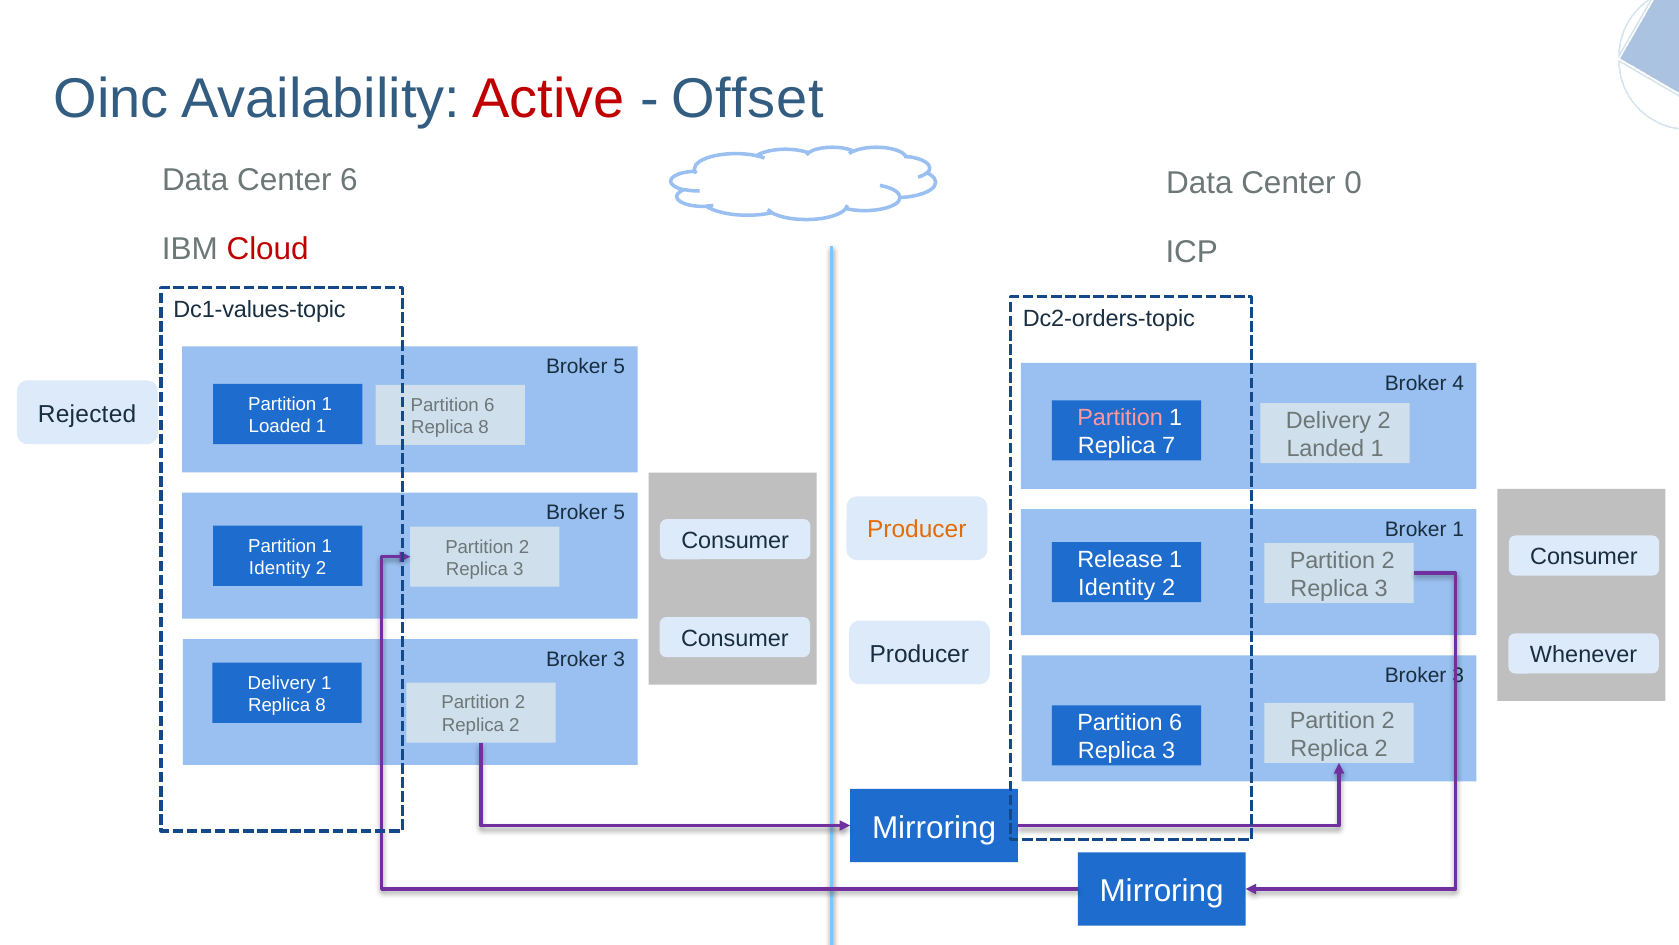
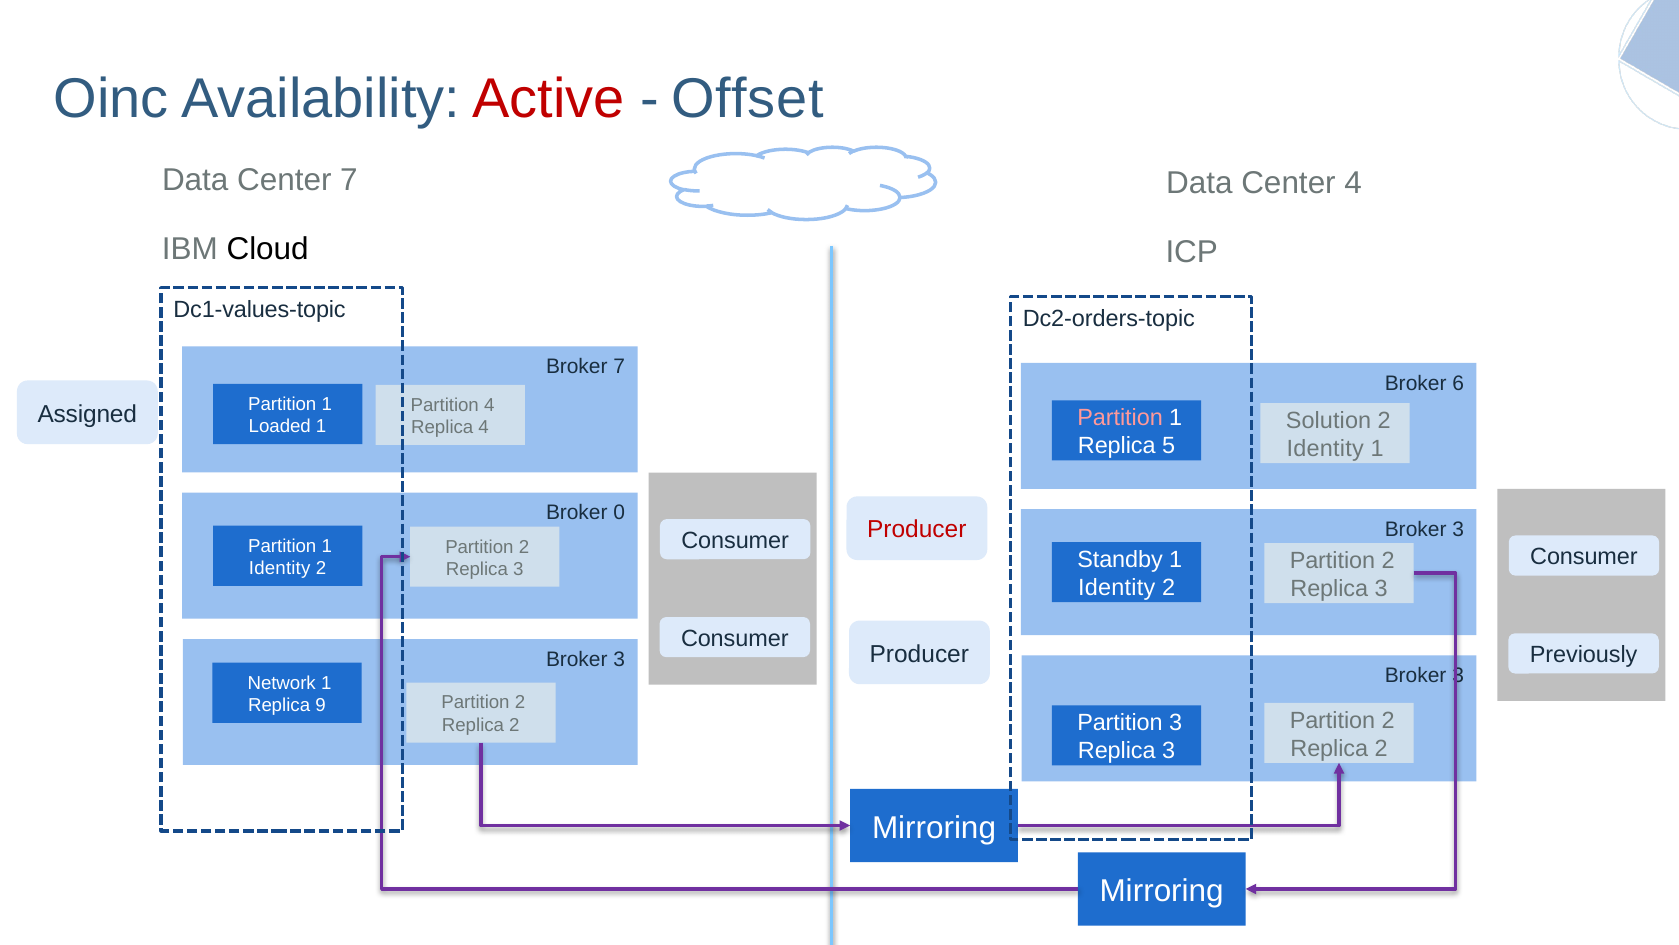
Center 6: 6 -> 7 (349, 180)
Center 0: 0 -> 4 (1353, 183)
Cloud colour: red -> black (268, 249)
5: 5 -> 7 (619, 366)
4: 4 -> 6 (1458, 383)
6: 6 -> 4 (489, 405)
Rejected: Rejected -> Assigned (87, 414)
Delivery: Delivery -> Solution (1328, 420)
8: 8 -> 4 (484, 427)
7: 7 -> 5 (1169, 446)
Landed: Landed -> Identity (1325, 448)
5: 5 -> 0 (619, 513)
Producer colour: orange -> red (917, 530)
1: 1 -> 3 (1458, 529)
Release: Release -> Standby (1120, 559)
Whenever: Whenever -> Previously (1584, 655)
Delivery: Delivery -> Network (282, 682)
8: 8 -> 9 (320, 705)
6: 6 -> 3 (1176, 722)
